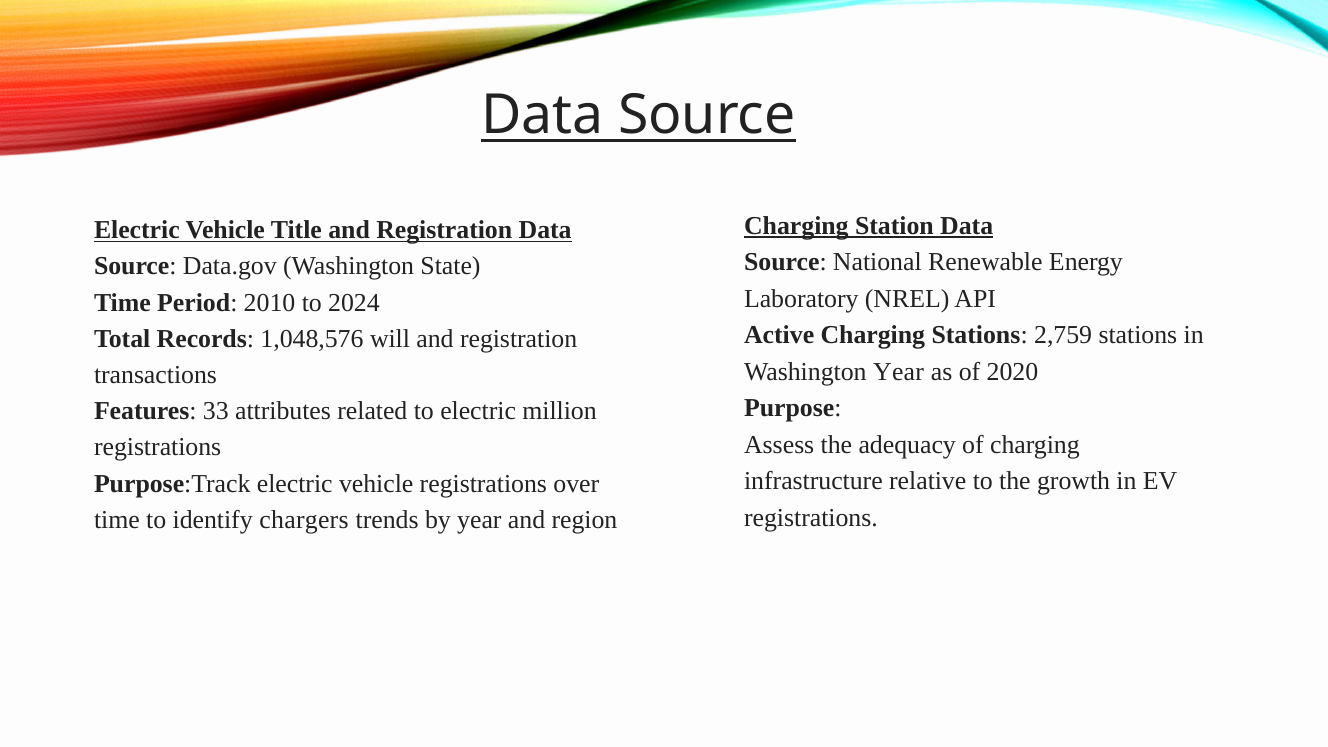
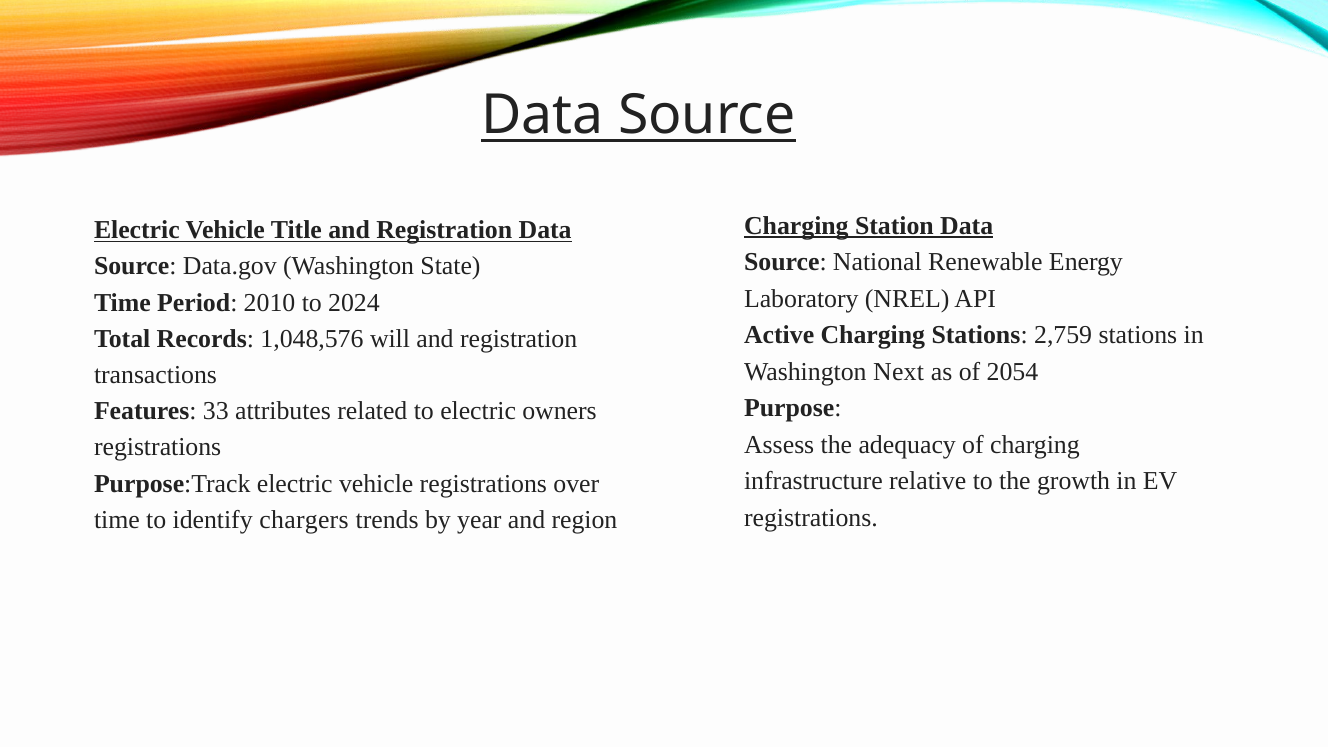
Washington Year: Year -> Next (899, 372)
2020: 2020 -> 2054 (1012, 372)
million: million -> owners (560, 411)
